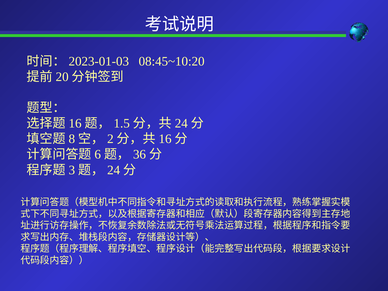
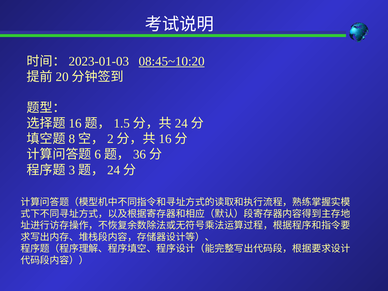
08:45~10:20 underline: none -> present (172, 61)
